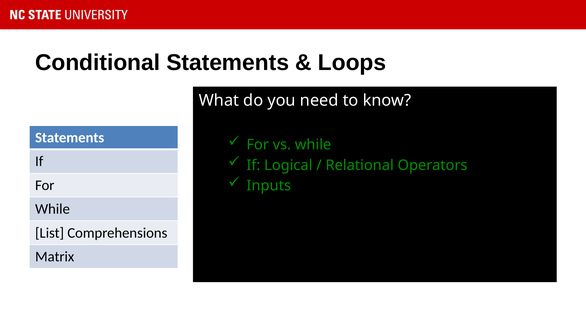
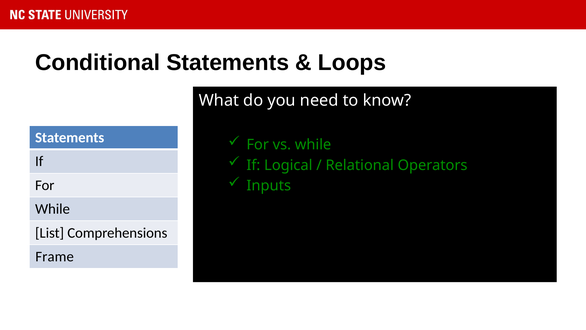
Matrix: Matrix -> Frame (55, 256)
